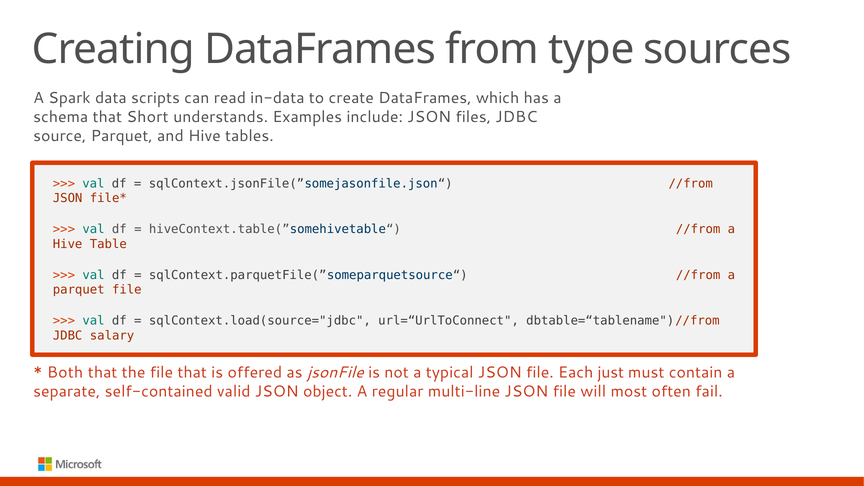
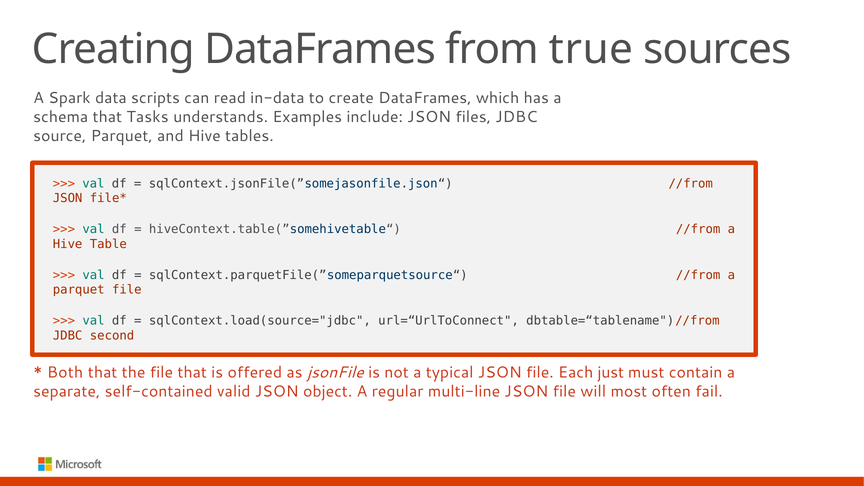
type: type -> true (591, 49)
Short: Short -> Tasks (148, 117)
salary: salary -> second (112, 336)
